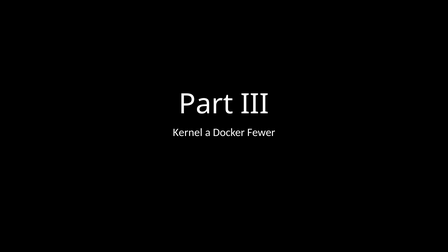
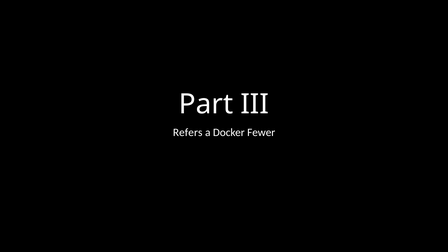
Kernel: Kernel -> Refers (188, 132)
